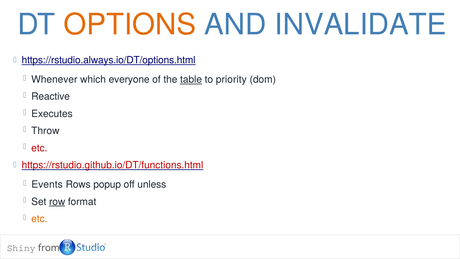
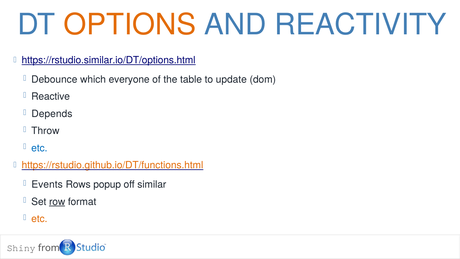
INVALIDATE: INVALIDATE -> REACTIVITY (361, 25)
https://rstudio.always.io/DT/options.html: https://rstudio.always.io/DT/options.html -> https://rstudio.similar.io/DT/options.html (109, 60)
Whenever: Whenever -> Debounce (54, 79)
table underline: present -> none (191, 79)
priority: priority -> update (231, 79)
Executes: Executes -> Depends (52, 114)
etc colour: red -> blue (39, 148)
https://rstudio.github.io/DT/functions.html colour: red -> orange (112, 165)
unless: unless -> similar (152, 184)
